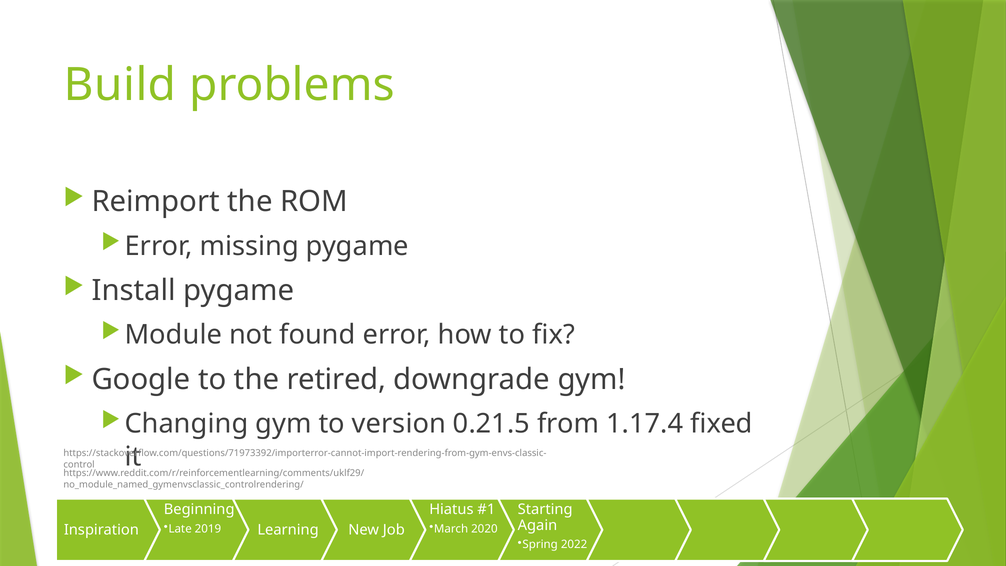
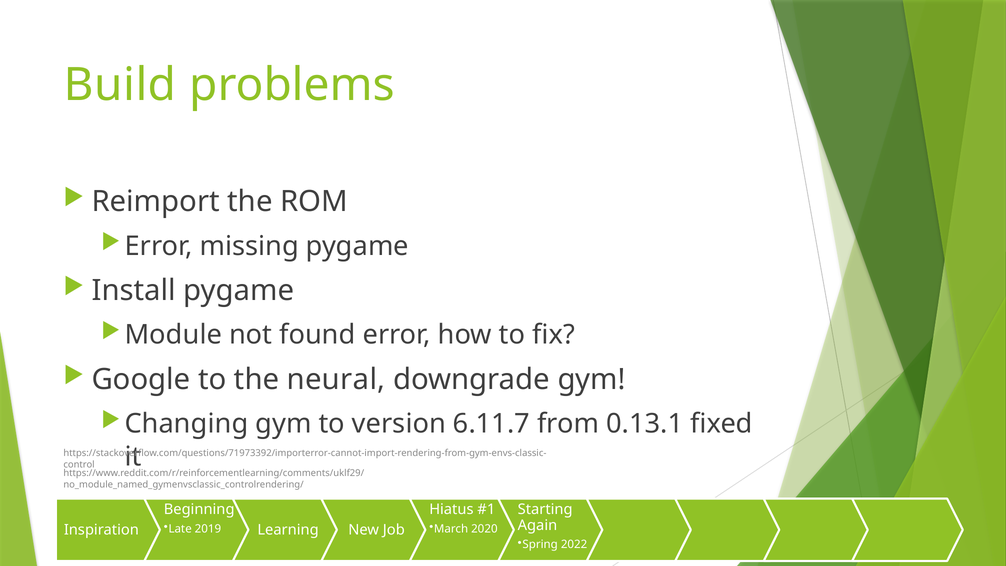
retired: retired -> neural (336, 379)
0.21.5: 0.21.5 -> 6.11.7 (491, 424)
1.17.4: 1.17.4 -> 0.13.1 (645, 424)
